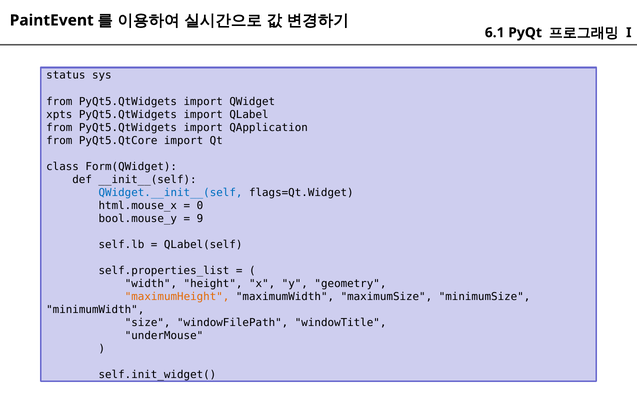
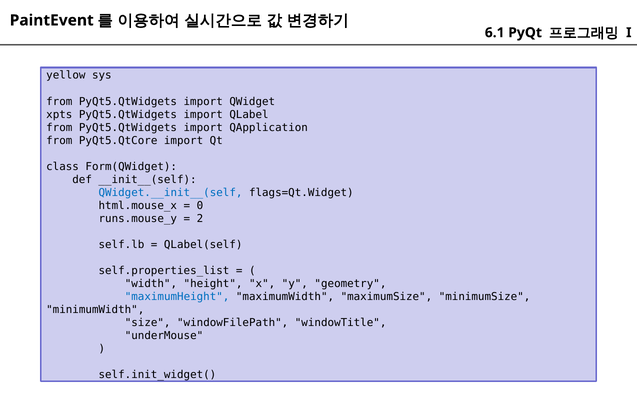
status: status -> yellow (66, 75)
bool.mouse_y: bool.mouse_y -> runs.mouse_y (138, 219)
9: 9 -> 2 (200, 219)
maximumHeight colour: orange -> blue (177, 297)
